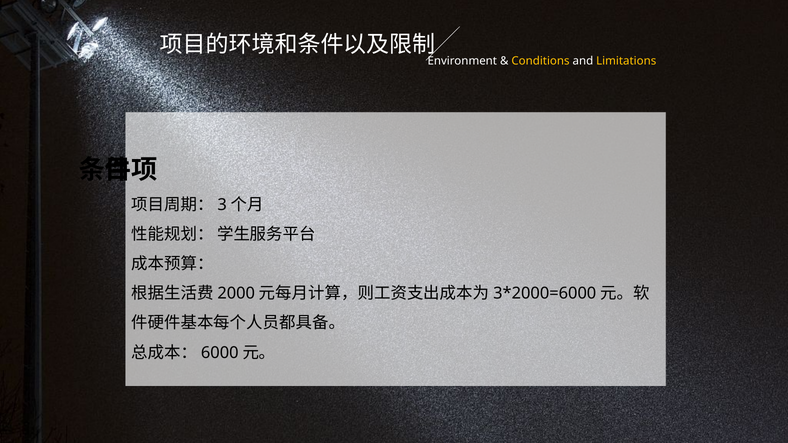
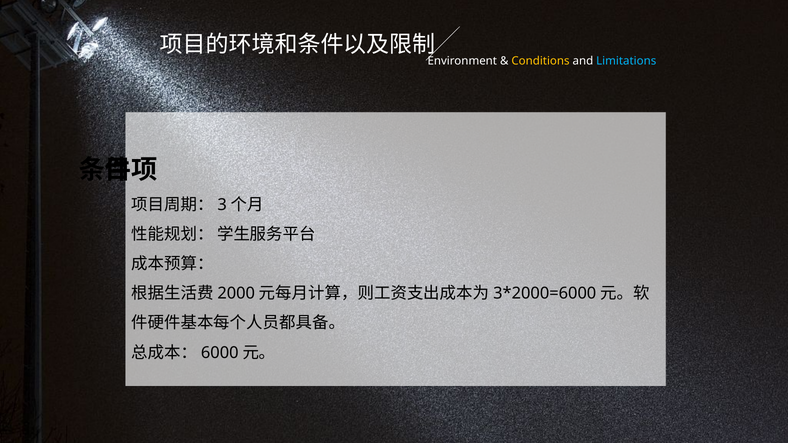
Limitations colour: yellow -> light blue (626, 61)
